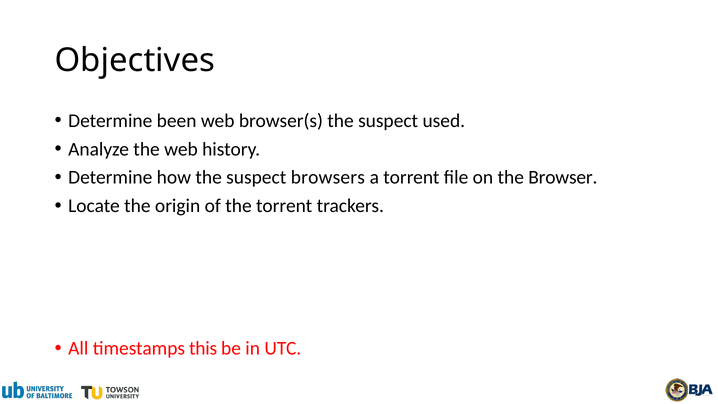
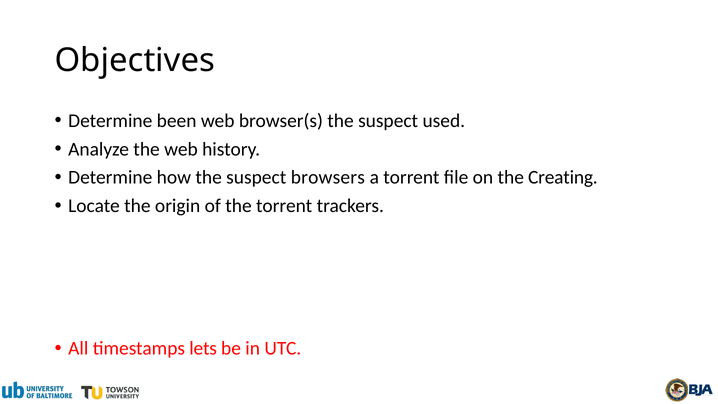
Browser: Browser -> Creating (563, 178)
this: this -> lets (203, 348)
